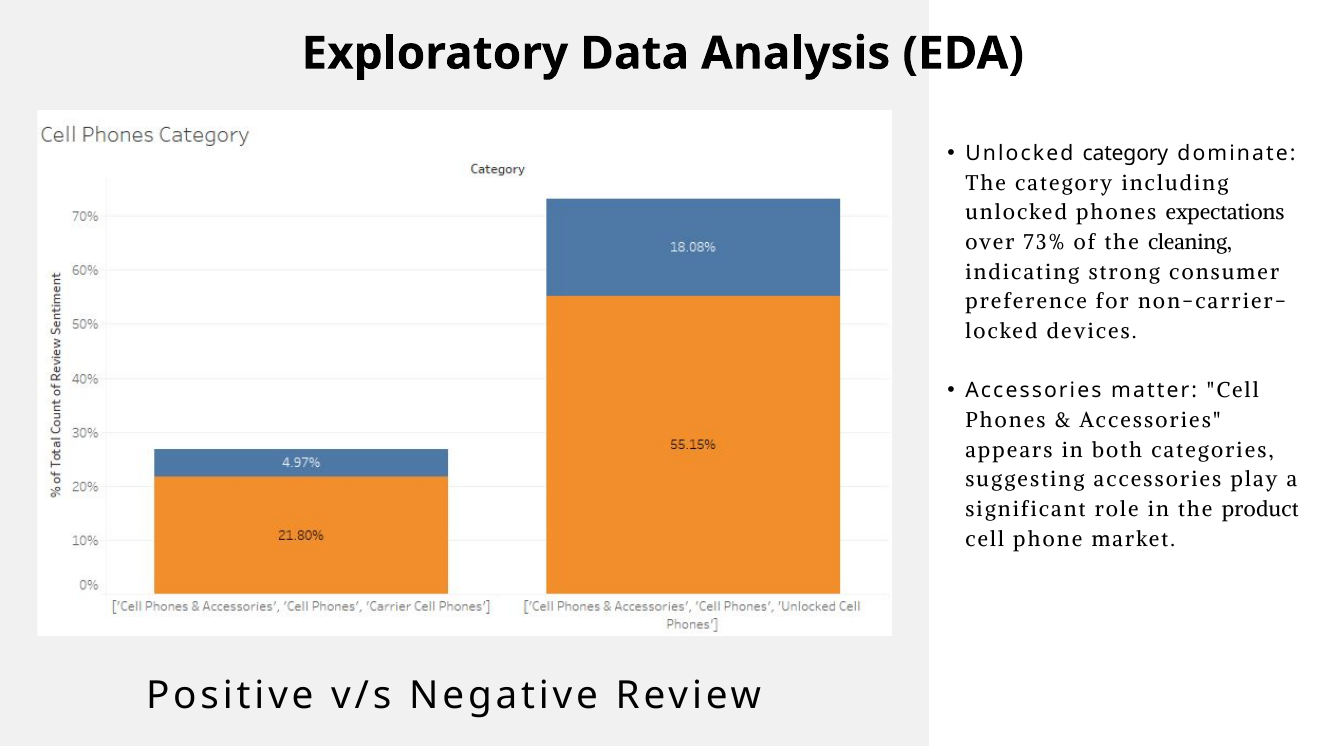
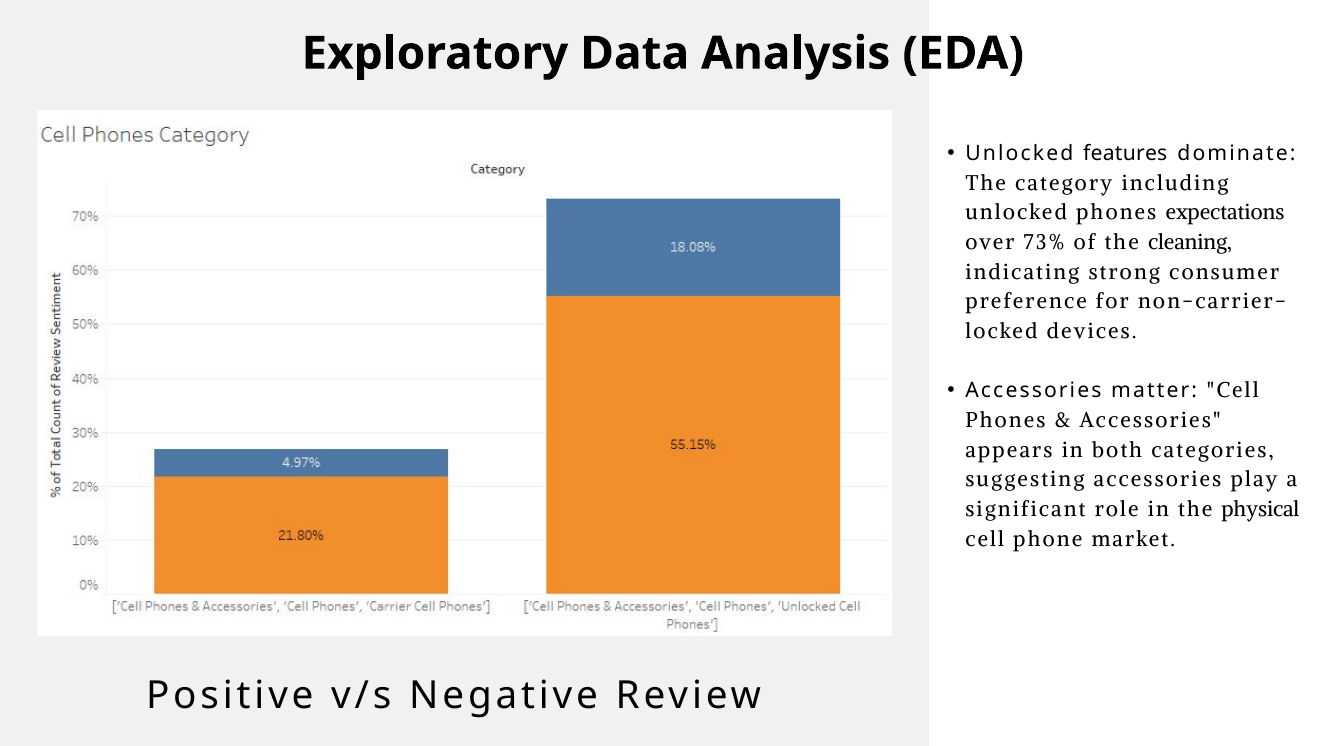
Unlocked category: category -> features (1125, 154)
product: product -> physical (1260, 509)
